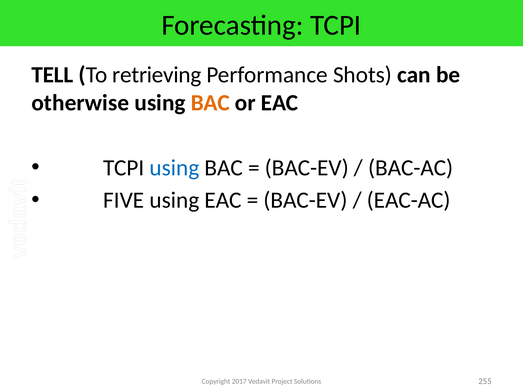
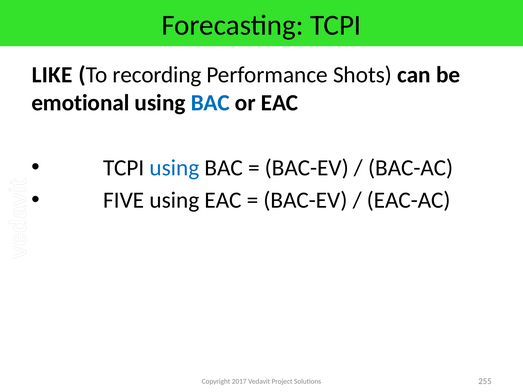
TELL: TELL -> LIKE (52, 75)
retrieving: retrieving -> recording (157, 75)
otherwise: otherwise -> emotional (80, 103)
BAC colour: orange -> blue (210, 103)
